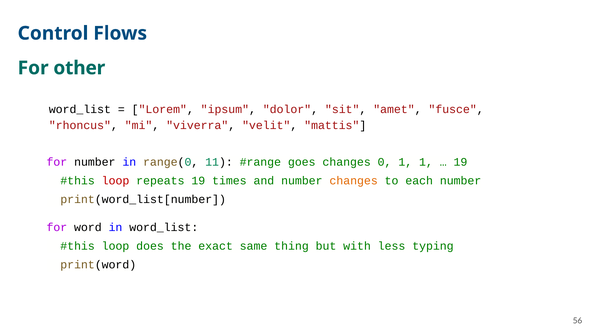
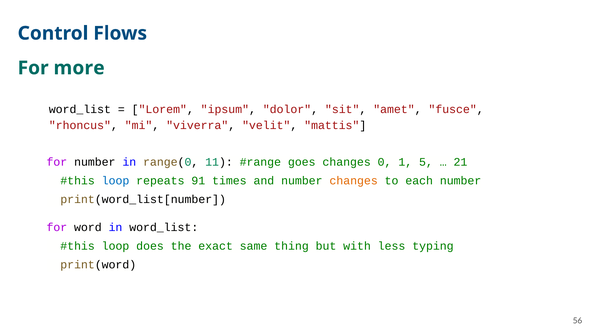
other: other -> more (79, 68)
1 1: 1 -> 5 (426, 162)
19: 19 -> 21 (460, 162)
loop colour: red -> blue (116, 181)
repeats 19: 19 -> 91 (198, 181)
